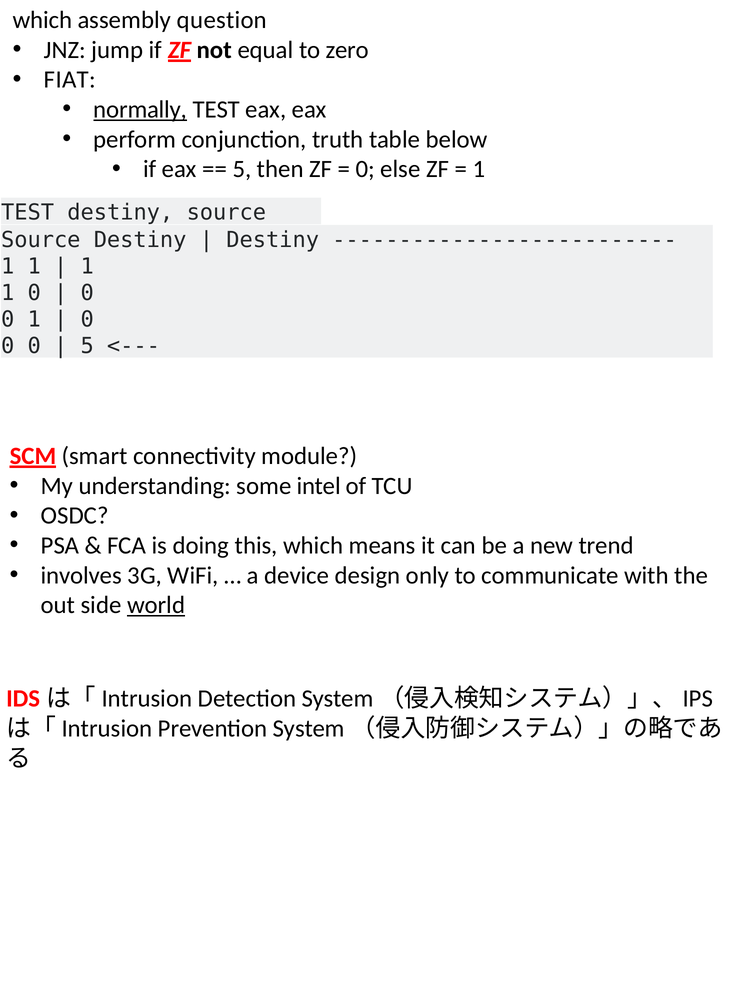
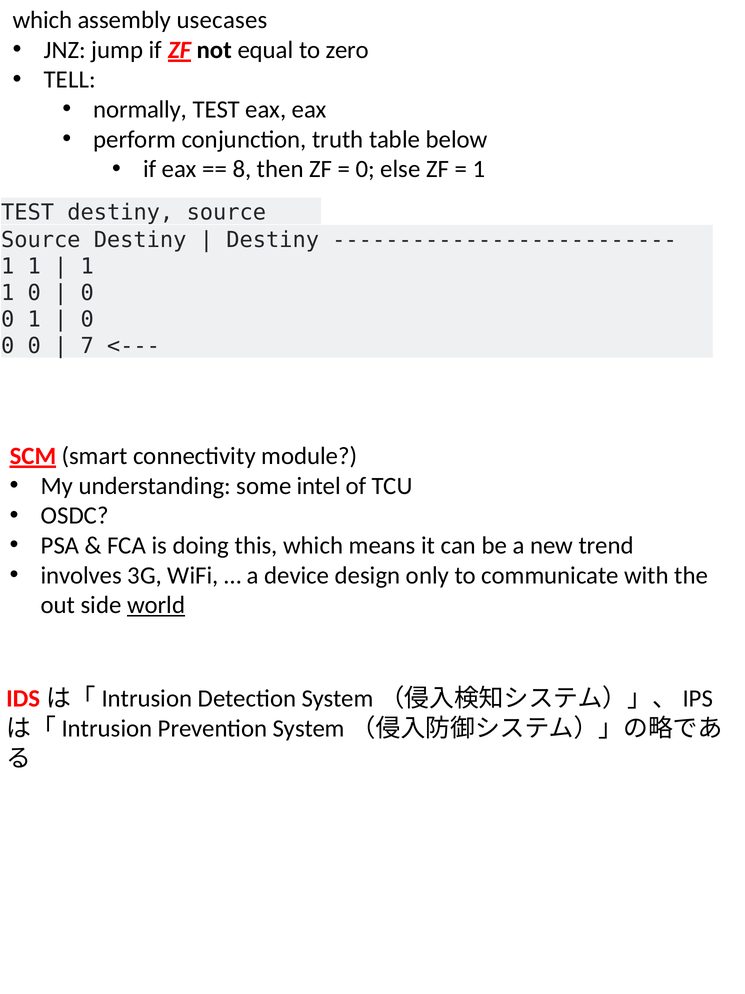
question: question -> usecases (222, 20)
FIAT: FIAT -> TELL (70, 80)
normally underline: present -> none (140, 110)
5: 5 -> 8 (242, 169)
5: 5 -> 7 (87, 346)
